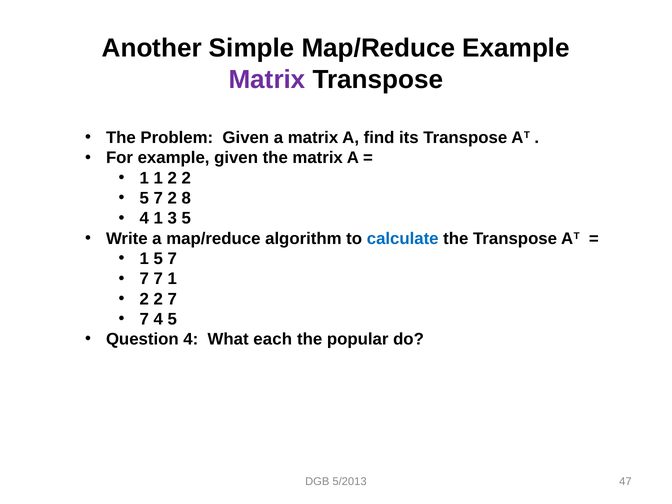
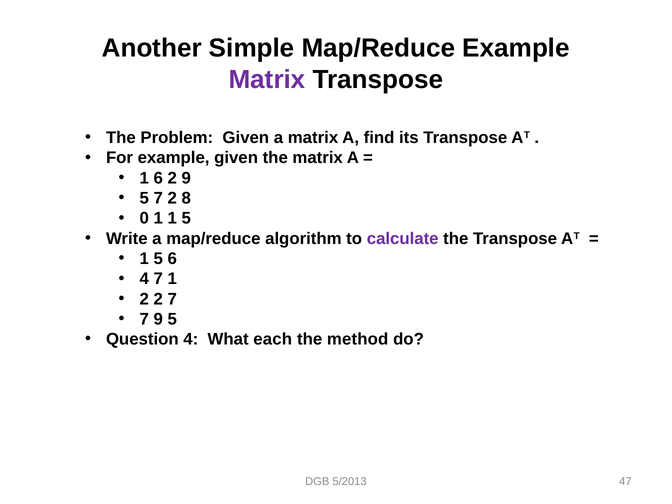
1 1: 1 -> 6 (158, 178)
2: 2 -> 9 (186, 178)
4: 4 -> 0 (144, 218)
1 3: 3 -> 1 (172, 218)
calculate colour: blue -> purple (403, 239)
1 5 7: 7 -> 6 (172, 259)
7: 7 -> 4 (144, 279)
7 4: 4 -> 9 (158, 319)
popular: popular -> method (358, 339)
